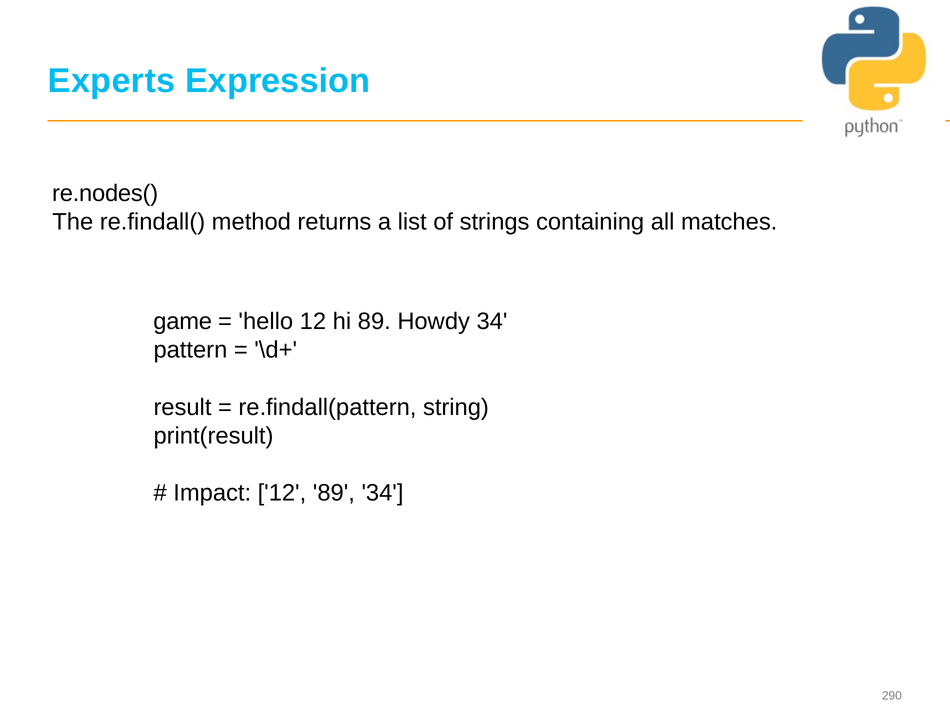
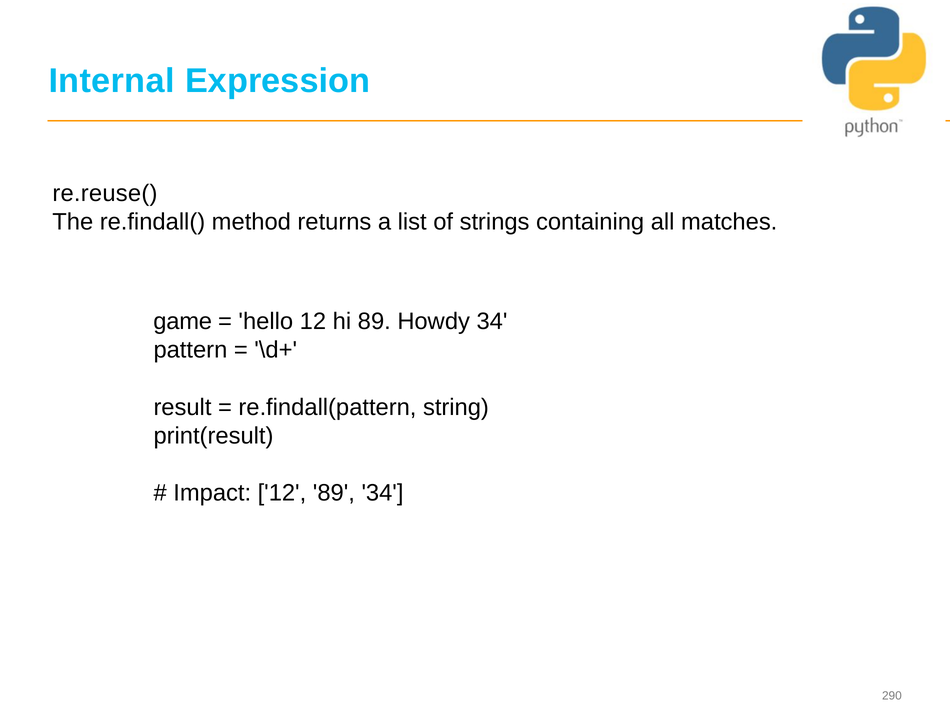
Experts: Experts -> Internal (112, 81)
re.nodes(: re.nodes( -> re.reuse( (105, 193)
